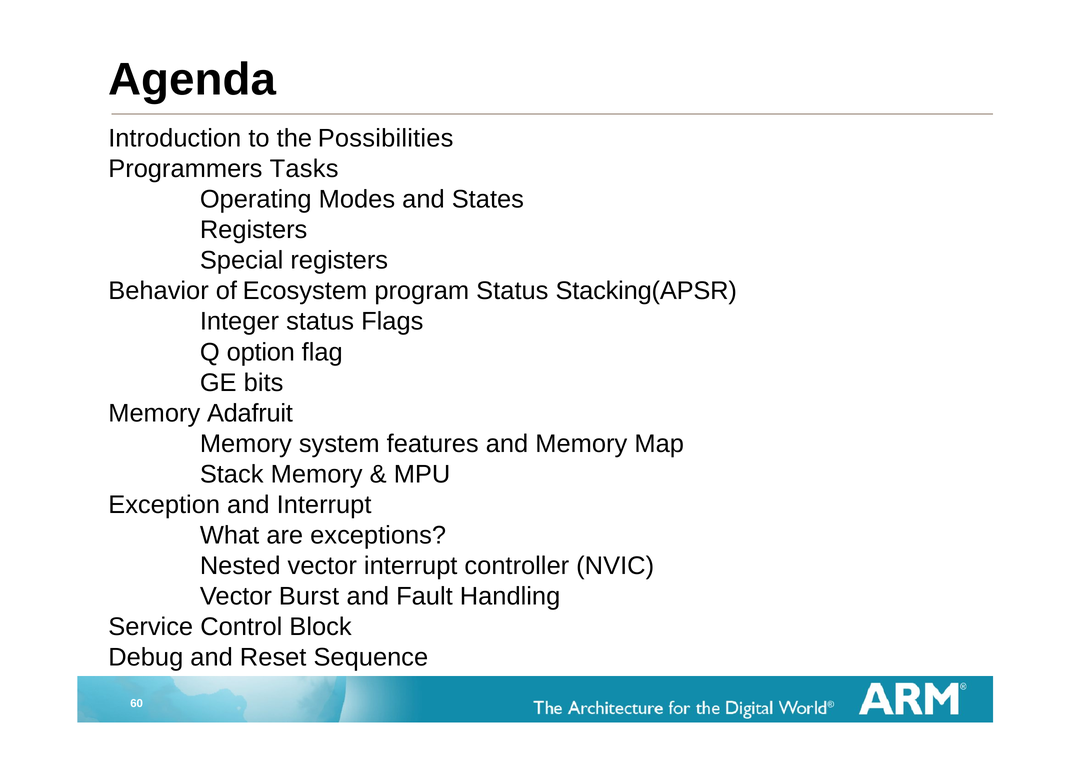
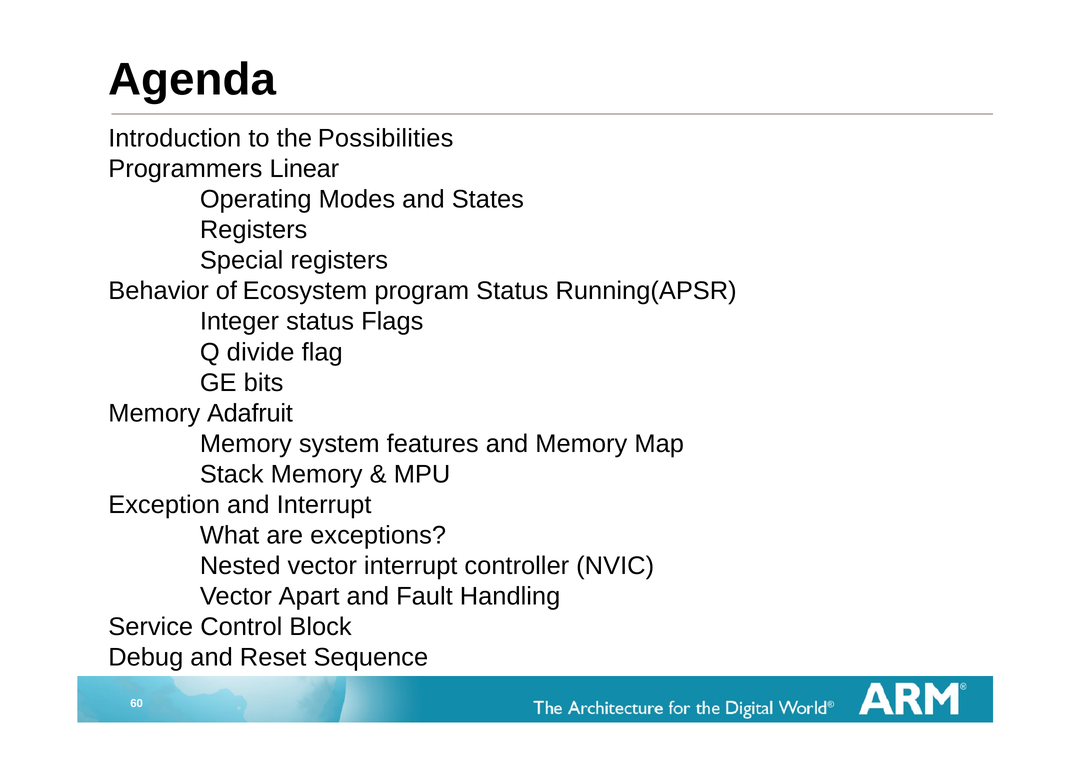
Tasks: Tasks -> Linear (304, 169)
Stacking(APSR: Stacking(APSR -> Running(APSR (646, 291)
option: option -> divide (261, 352)
Burst: Burst -> Apart (309, 596)
